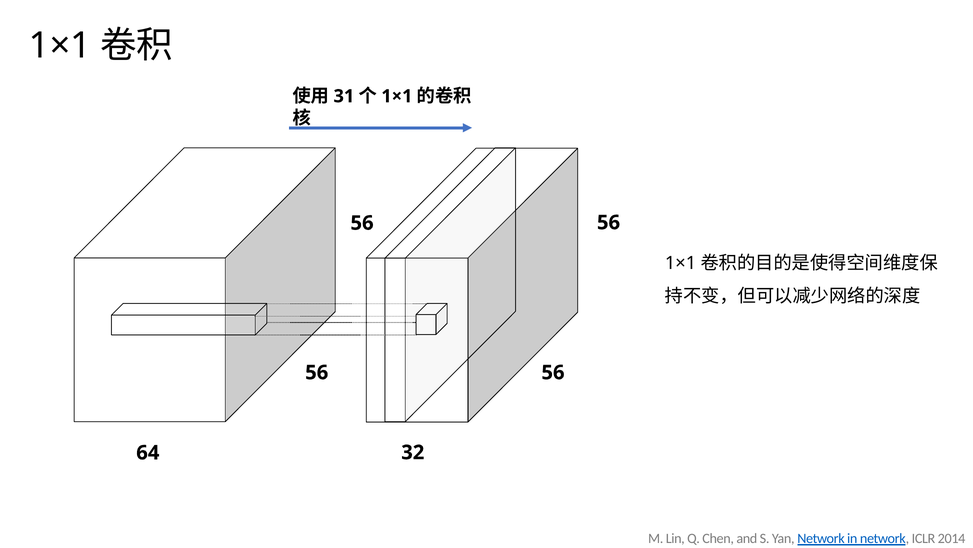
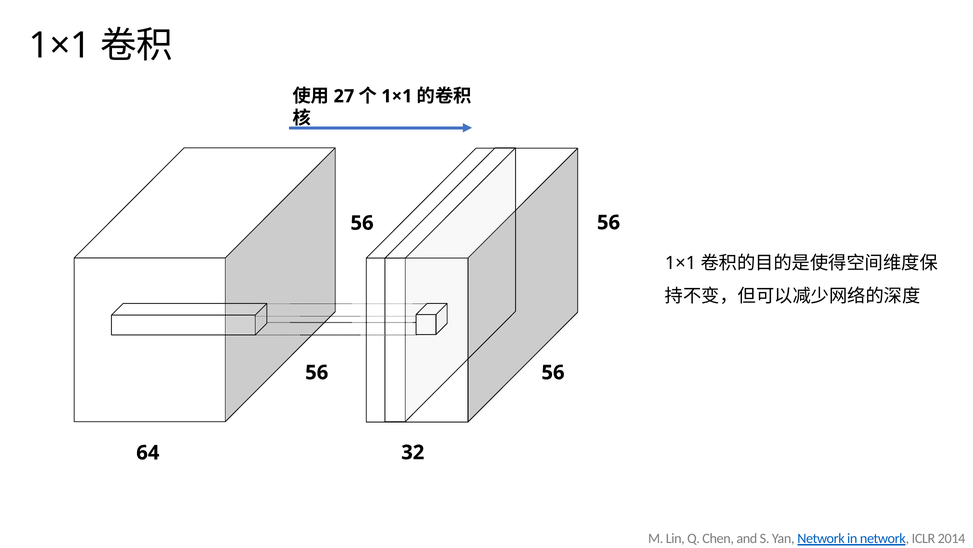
31: 31 -> 27 (344, 96)
